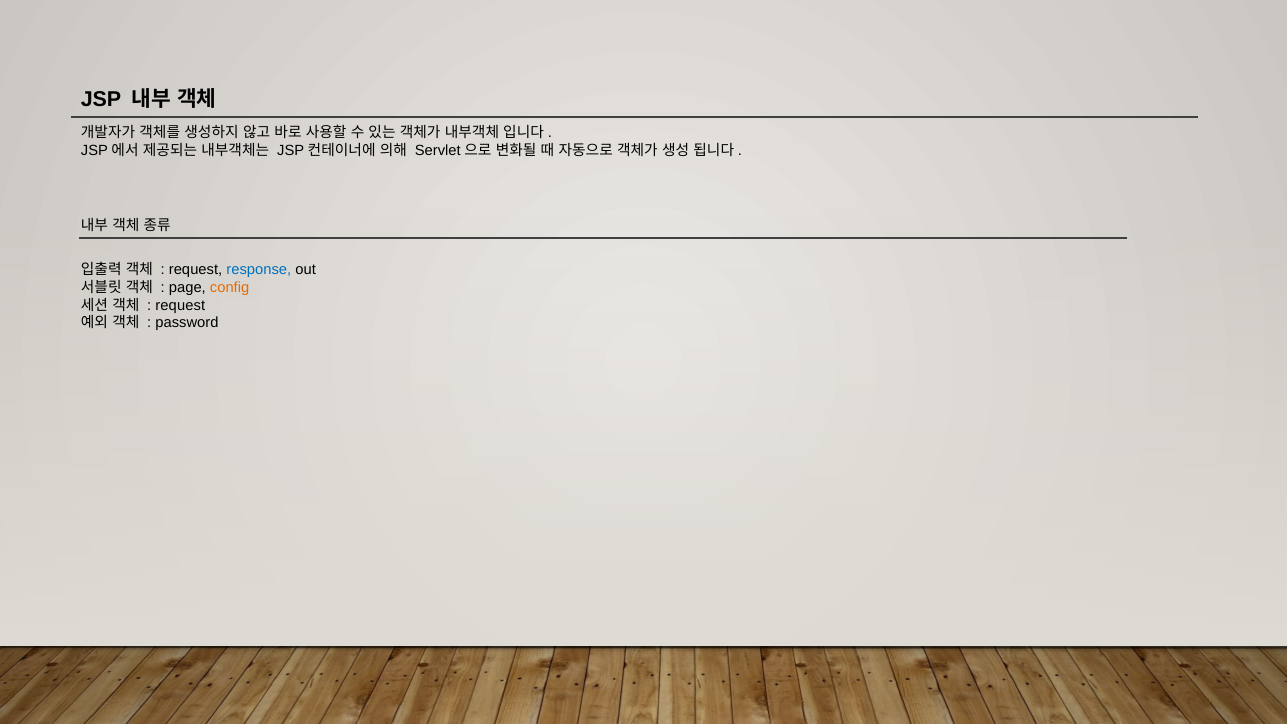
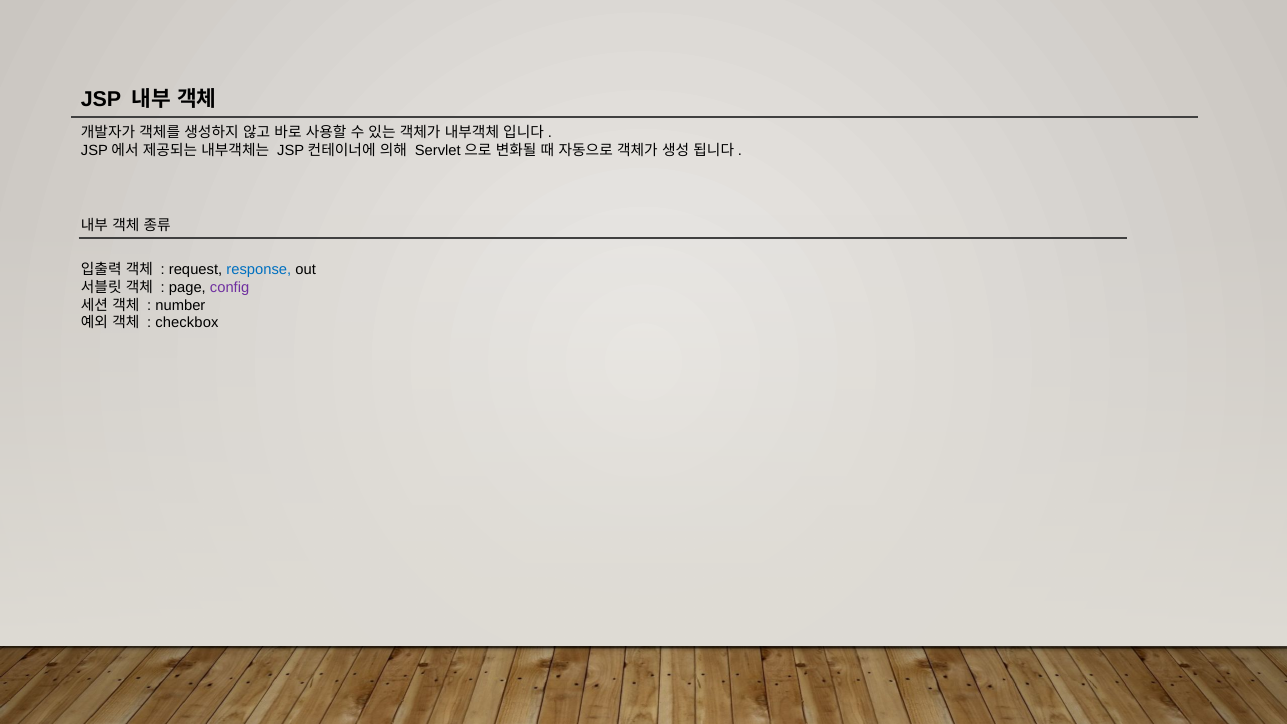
config colour: orange -> purple (230, 287)
request: request -> number (180, 305)
password: password -> checkbox (187, 323)
